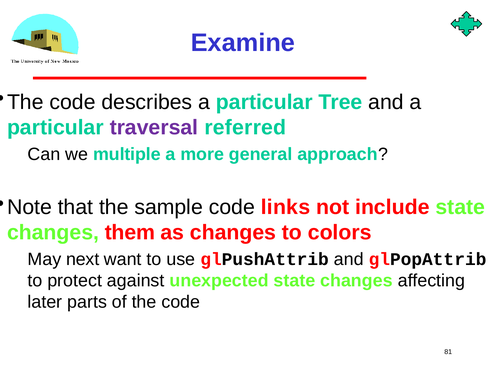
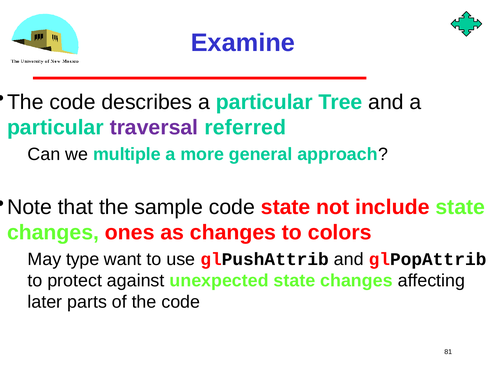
code links: links -> state (286, 207)
them: them -> ones (130, 233)
next: next -> type (83, 260)
